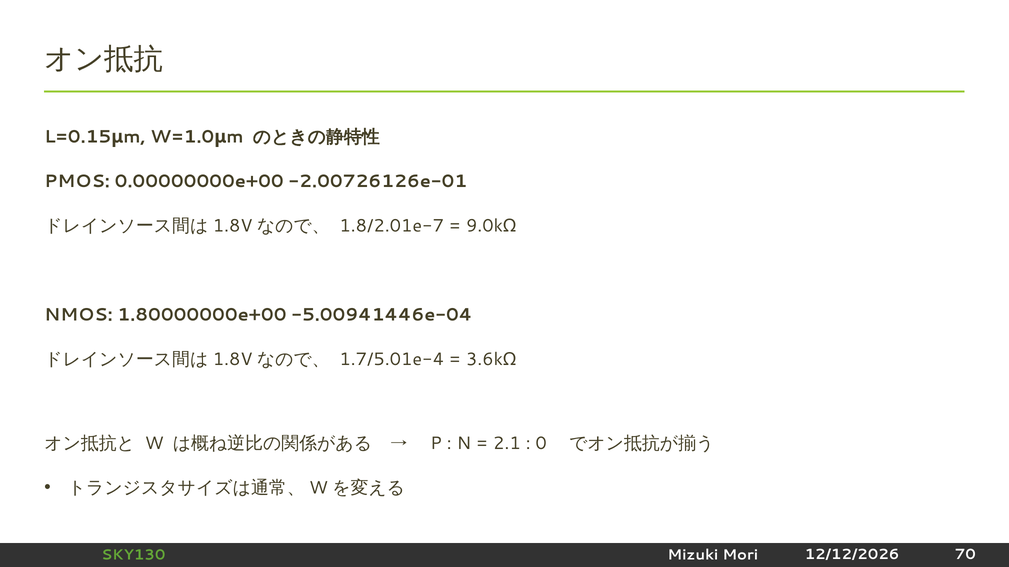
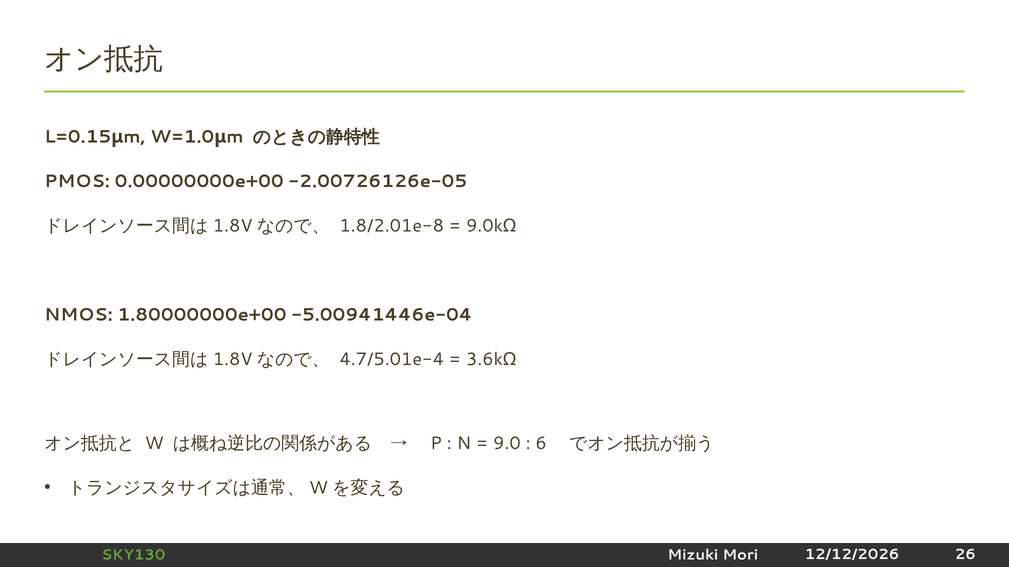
-2.00726126e-01: -2.00726126e-01 -> -2.00726126e-05 (378, 181)
1.8/2.01e-7: 1.8/2.01e-7 -> 1.8/2.01e-8 (392, 226)
1.7/5.01e-4: 1.7/5.01e-4 -> 4.7/5.01e-4 (392, 360)
2.1: 2.1 -> 9.0 (507, 444)
0: 0 -> 6 (541, 444)
70: 70 -> 26 (965, 555)
